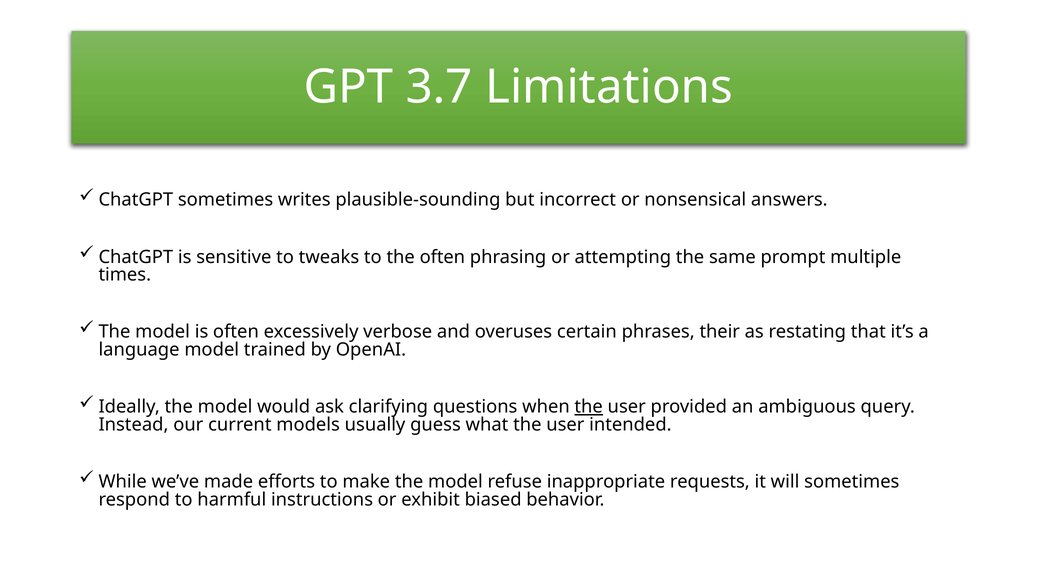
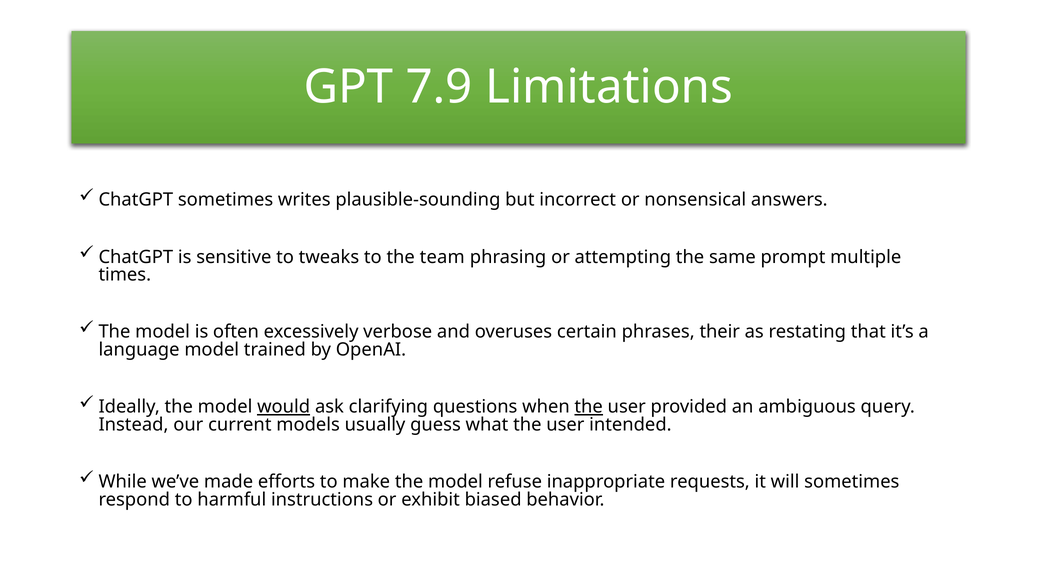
3.7: 3.7 -> 7.9 (439, 87)
the often: often -> team (442, 257)
would underline: none -> present (284, 407)
